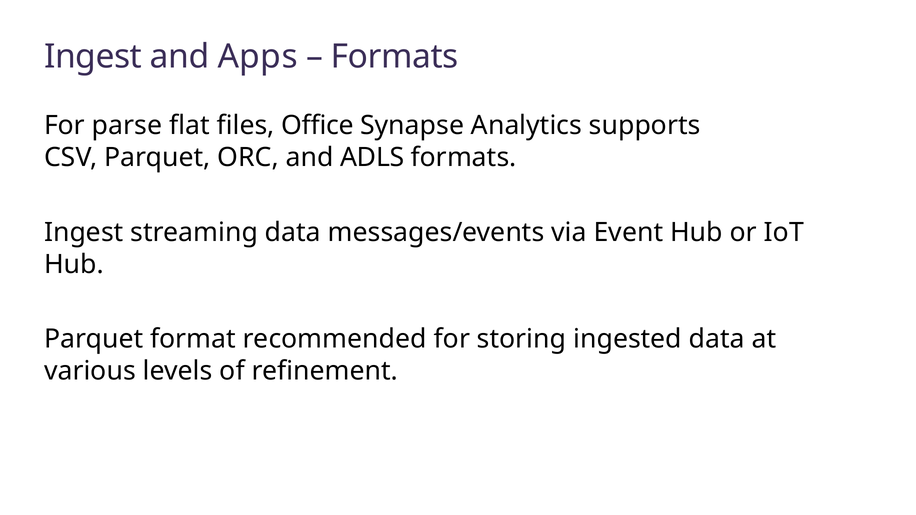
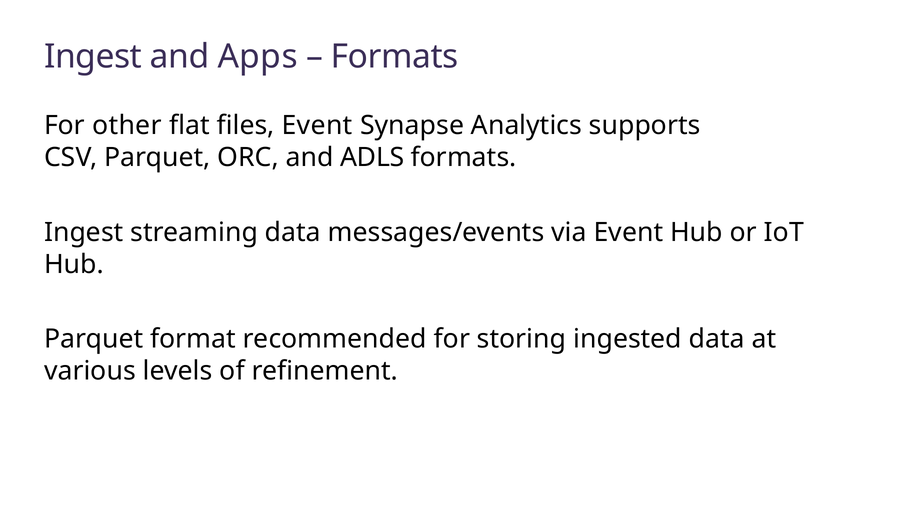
parse: parse -> other (127, 126)
files Office: Office -> Event (317, 126)
